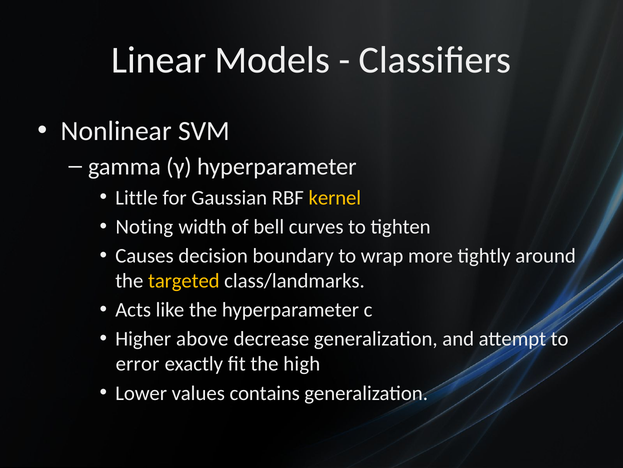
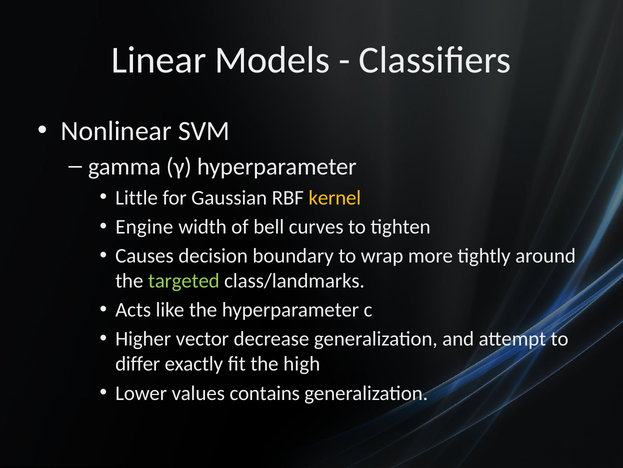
Noting: Noting -> Engine (144, 226)
targeted colour: yellow -> light green (184, 280)
above: above -> vector (202, 339)
error: error -> differ (138, 363)
